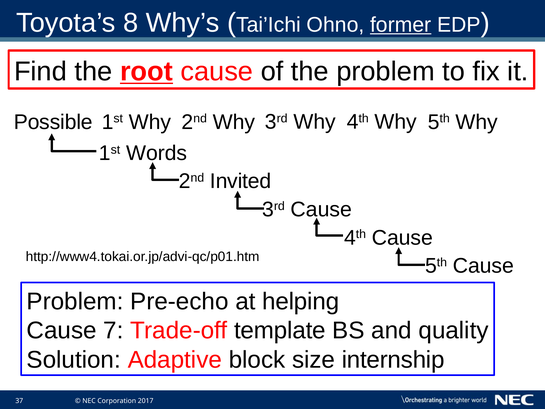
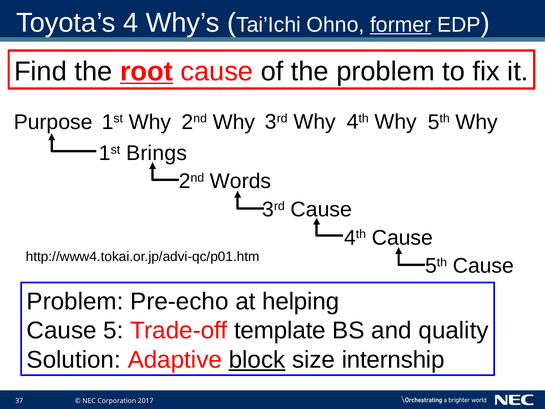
8: 8 -> 4 (131, 23)
Possible: Possible -> Purpose (53, 122)
Words: Words -> Brings (157, 153)
Invited: Invited -> Words (241, 181)
7: 7 -> 5 (113, 330)
block underline: none -> present (257, 359)
